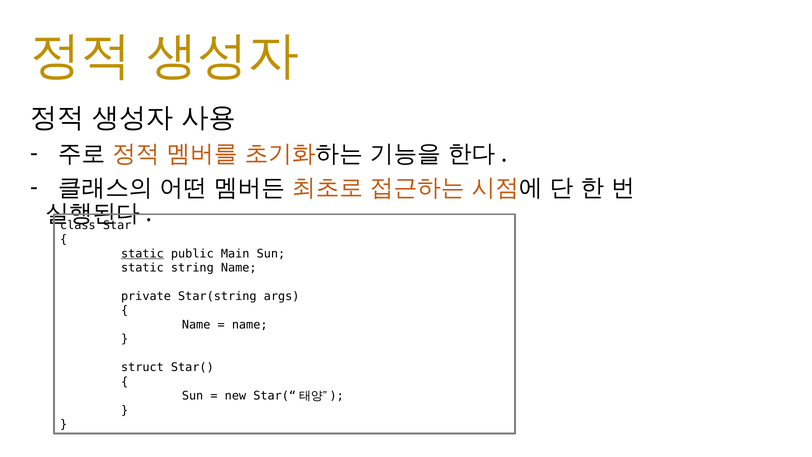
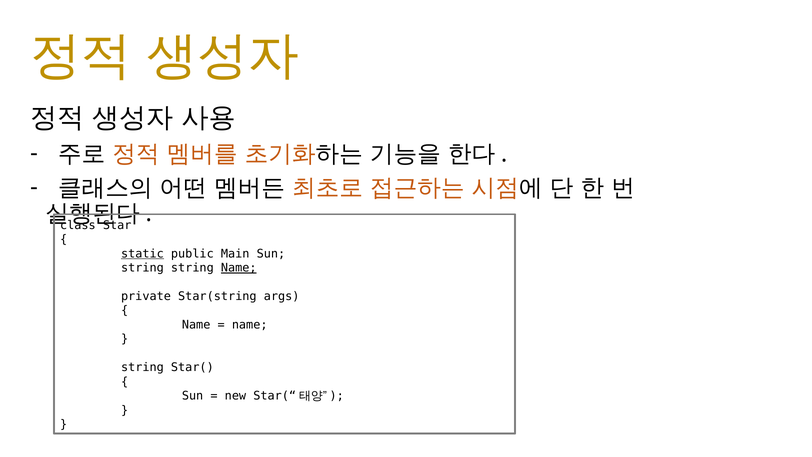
static: static -> string (142, 268)
Name underline: none -> present (239, 268)
struct: struct -> string (142, 367)
